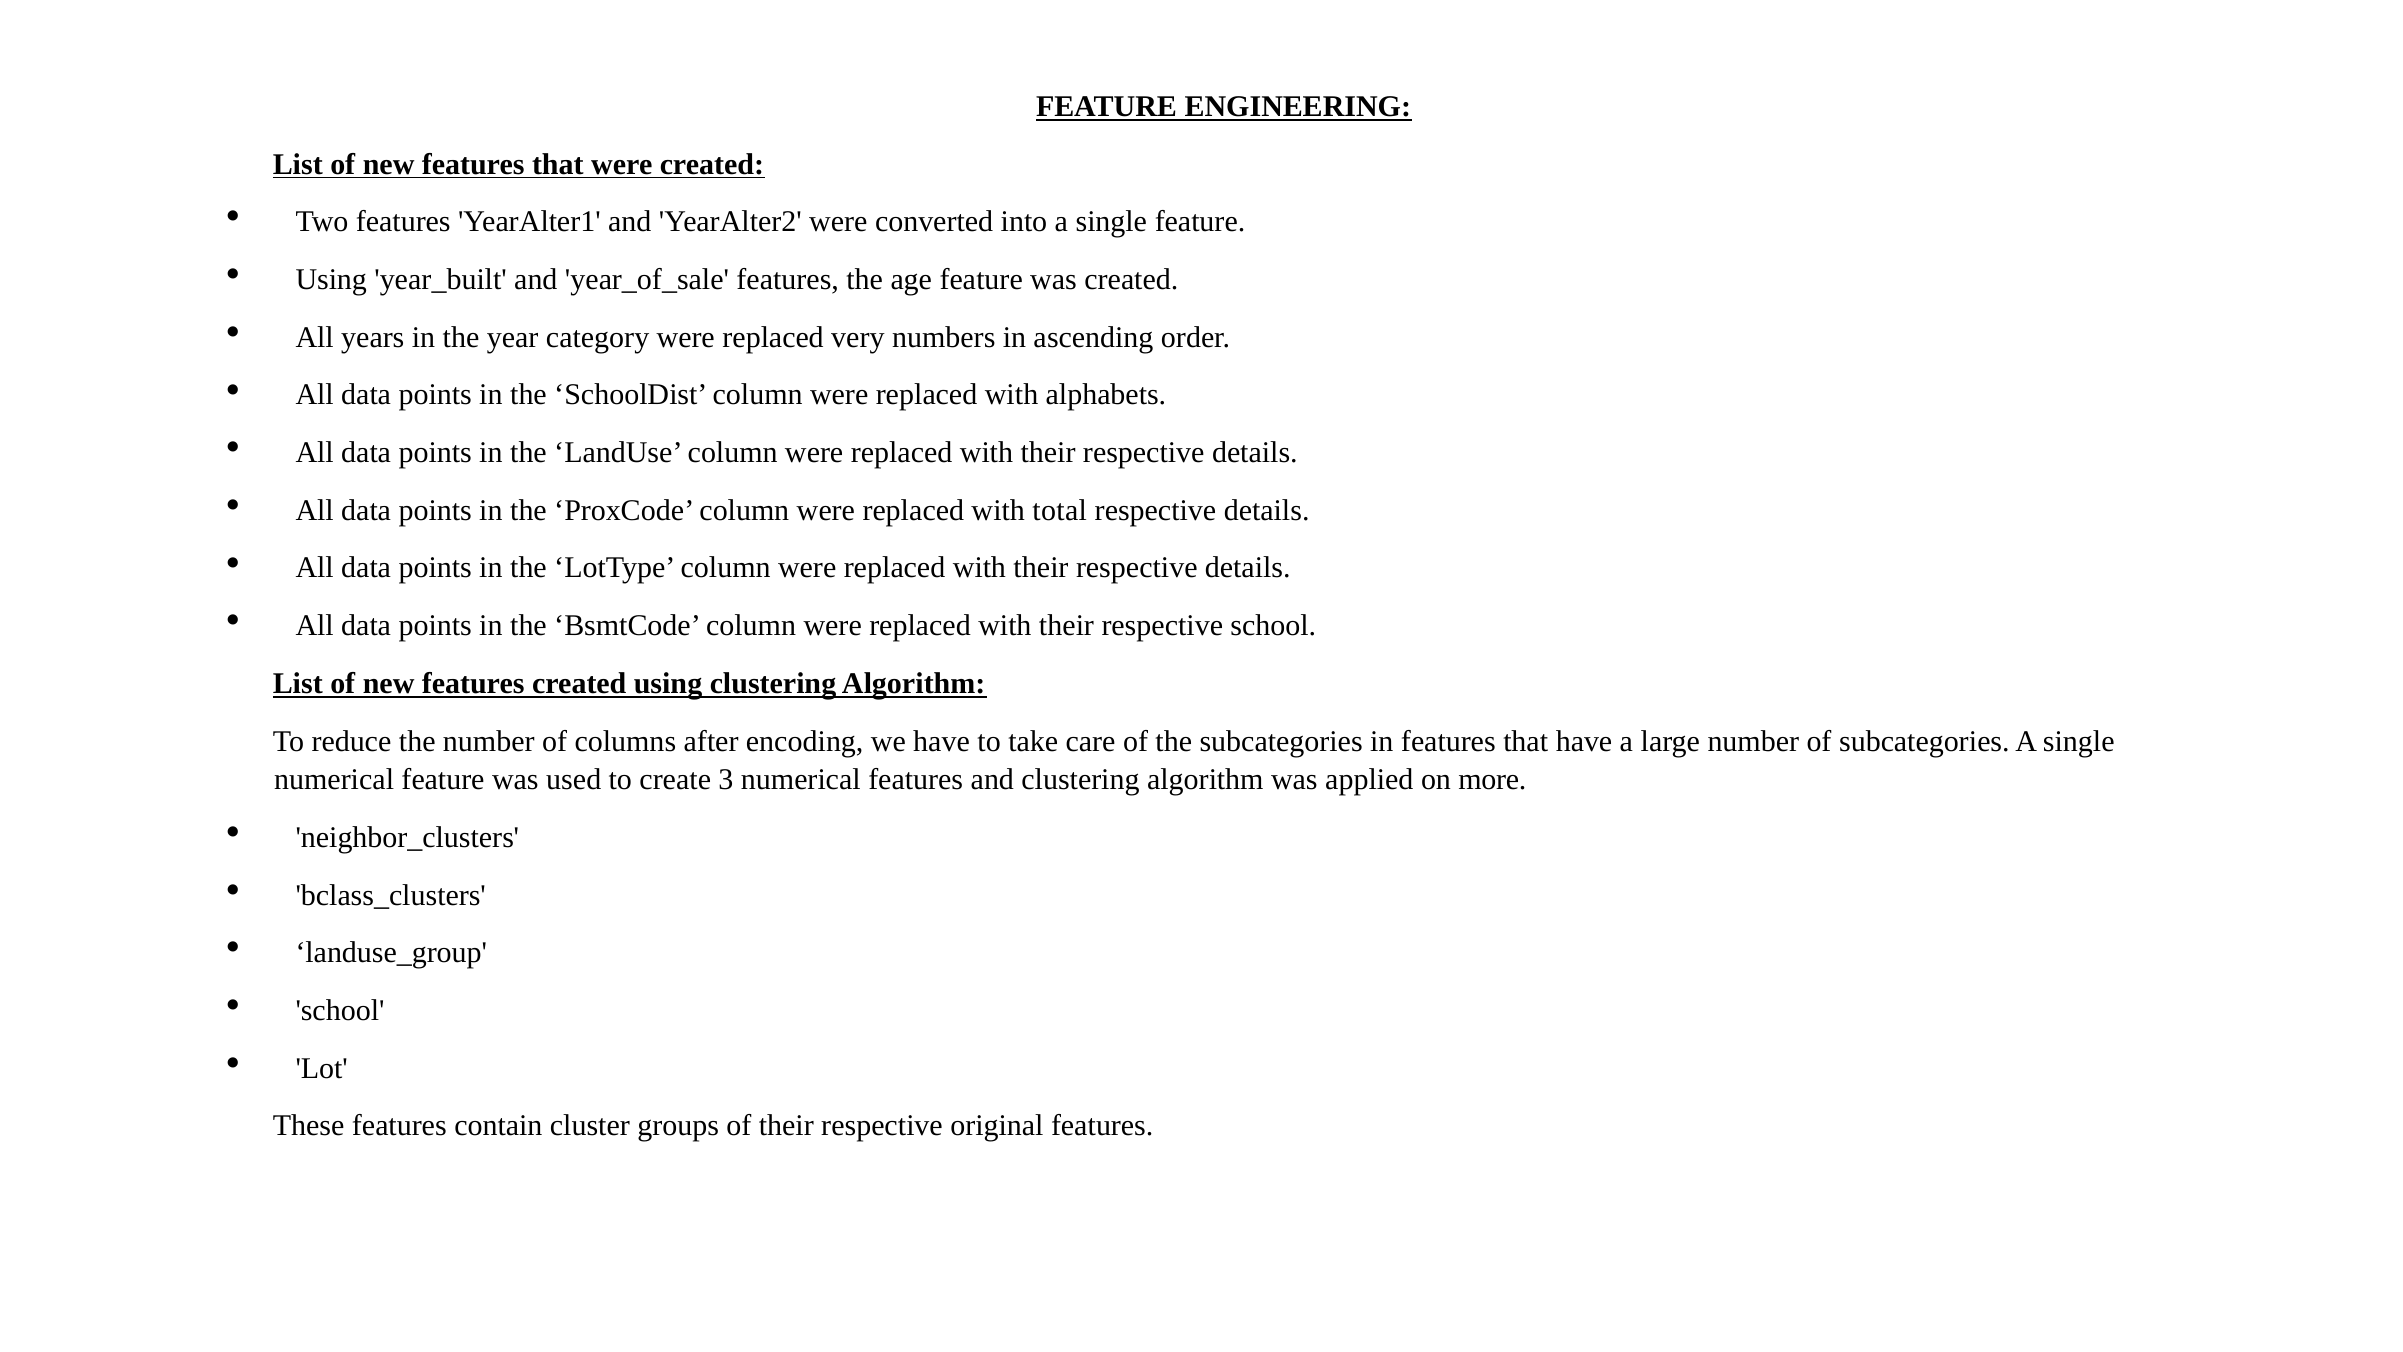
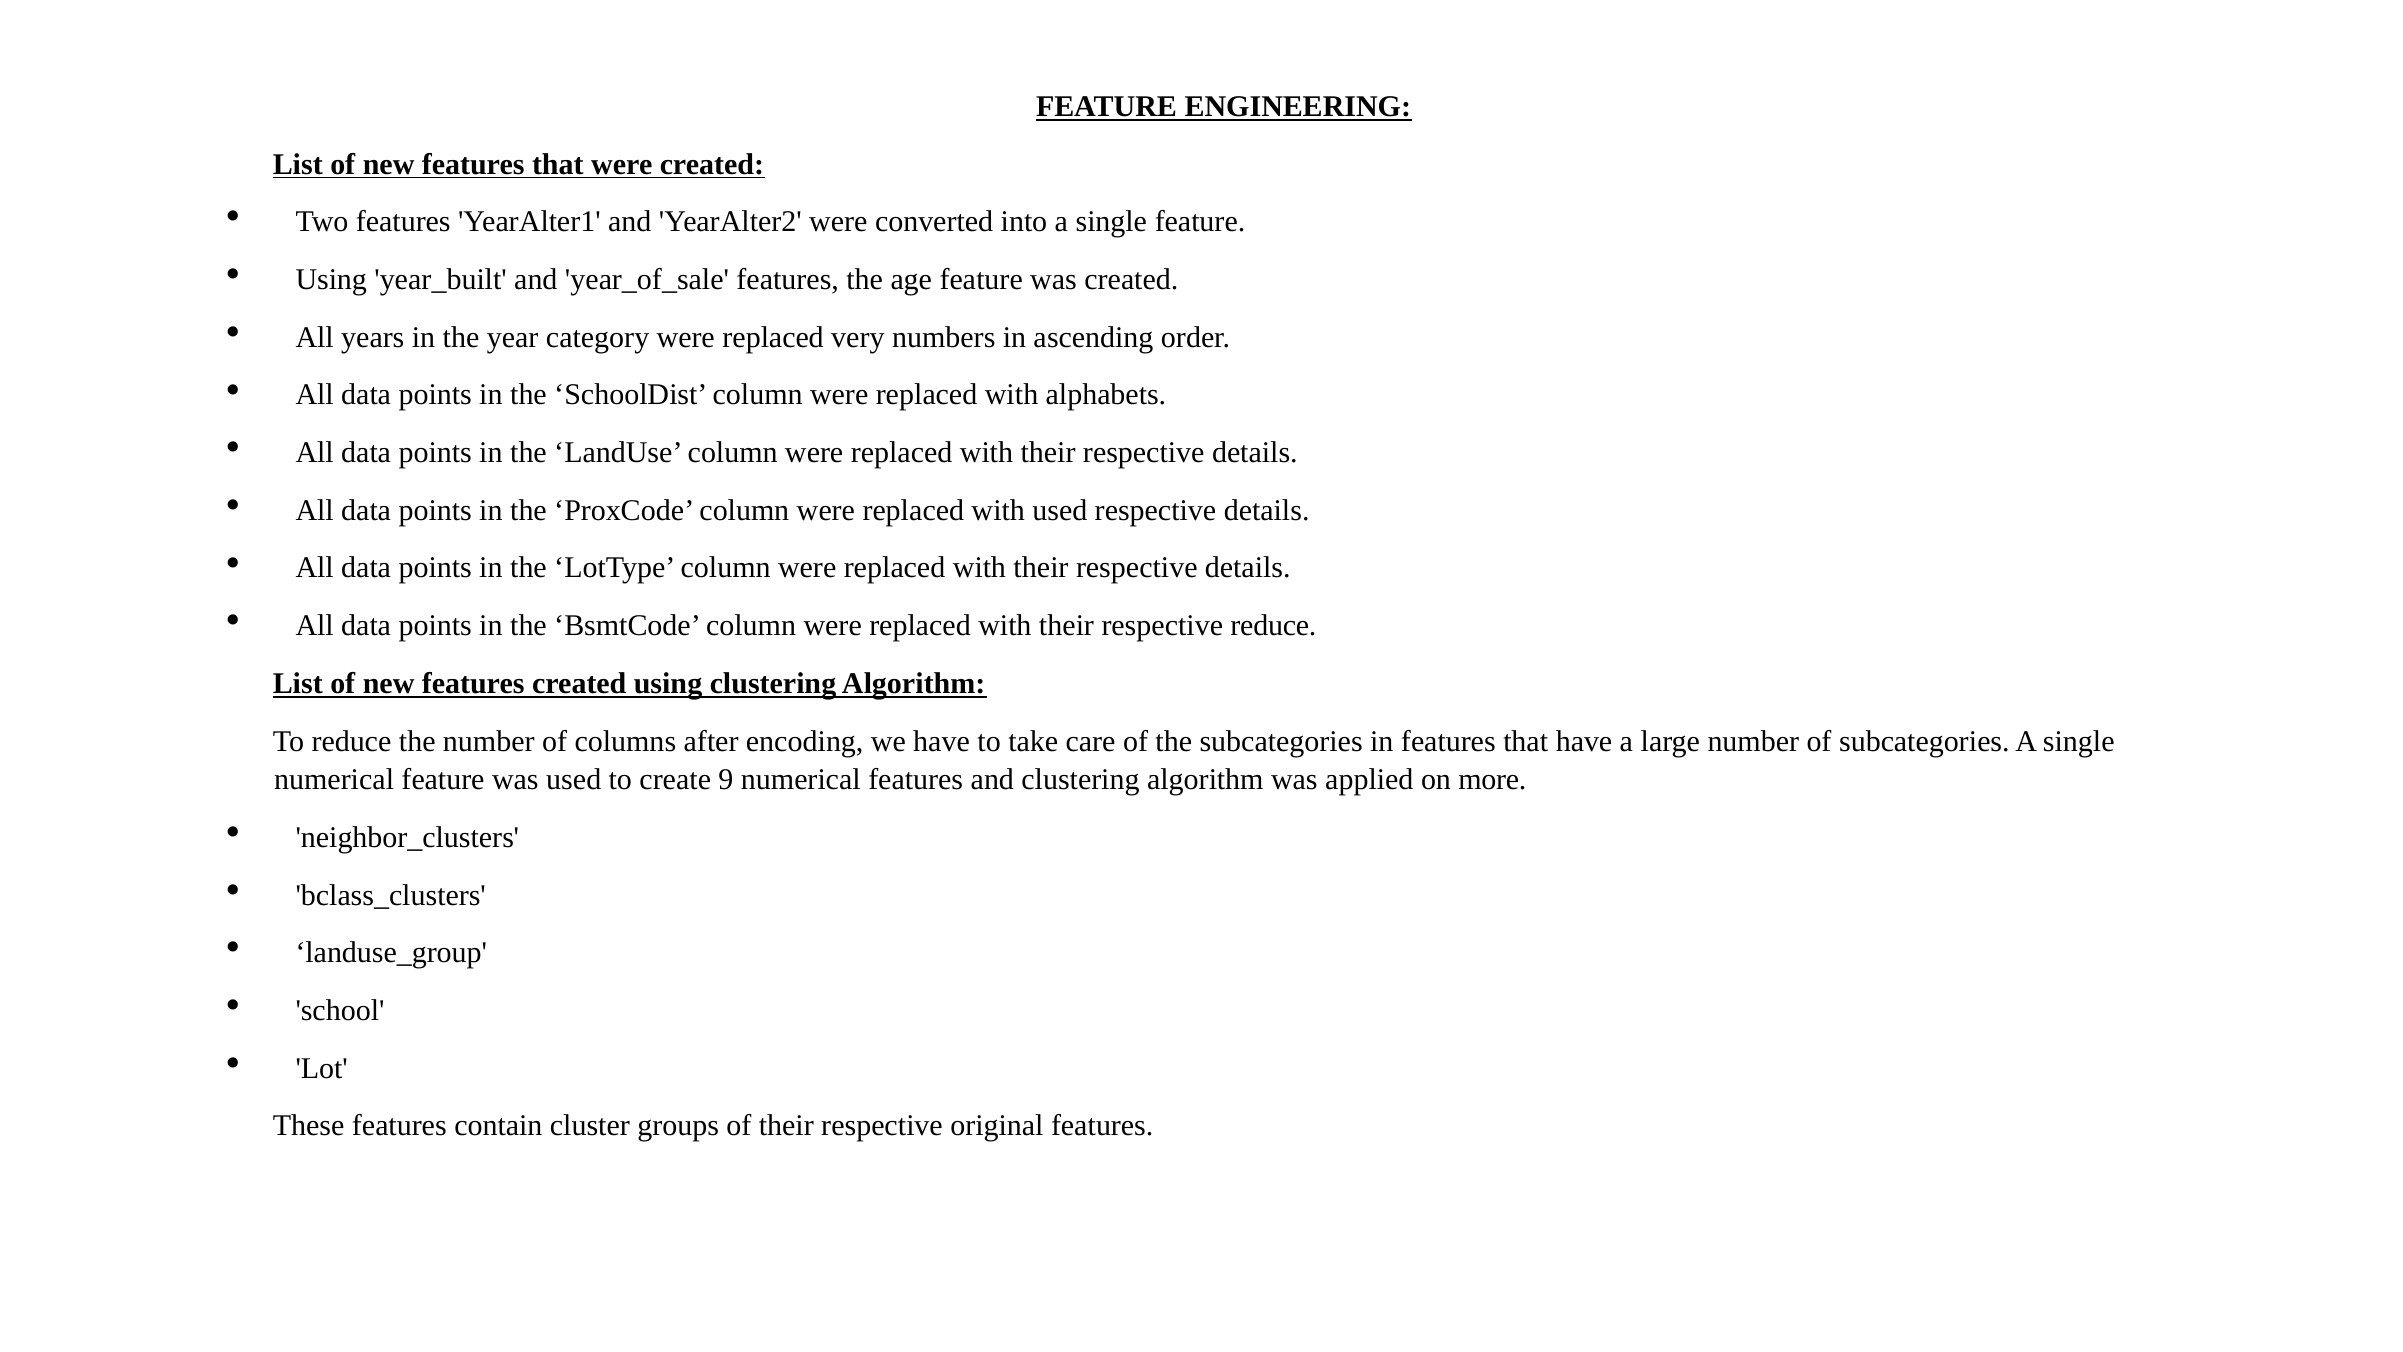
with total: total -> used (1060, 510)
respective school: school -> reduce (1273, 626)
3: 3 -> 9 (726, 780)
